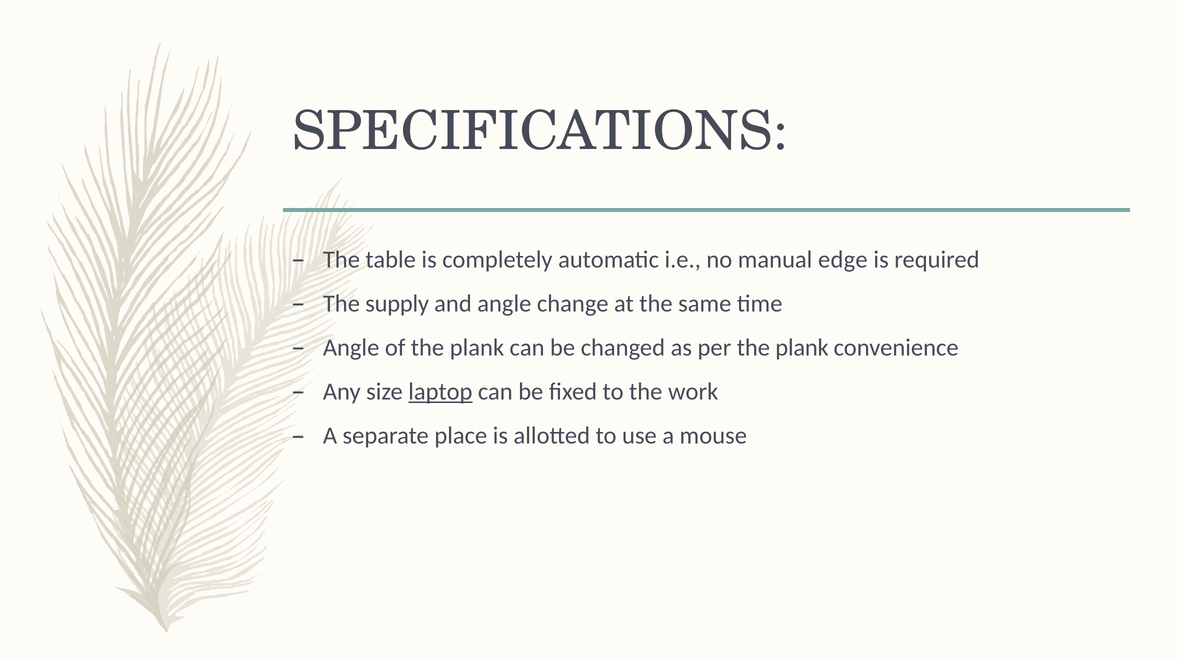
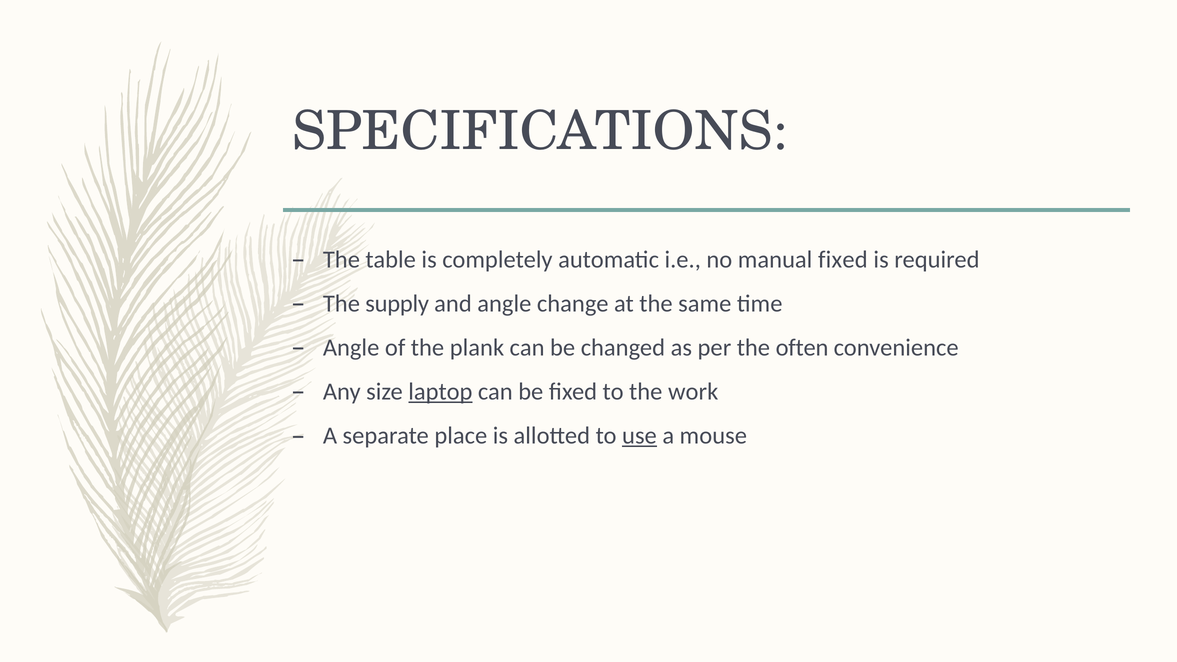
manual edge: edge -> fixed (843, 259)
per the plank: plank -> often (802, 348)
use underline: none -> present (639, 436)
